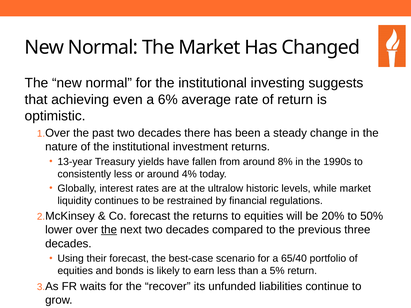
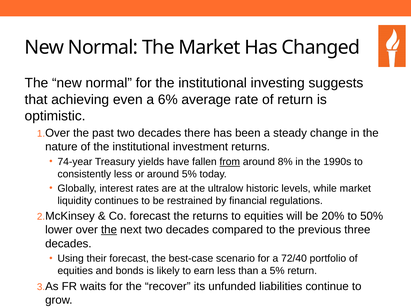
13-year: 13-year -> 74-year (75, 162)
from underline: none -> present (230, 162)
around 4%: 4% -> 5% (189, 174)
65/40: 65/40 -> 72/40 (294, 259)
